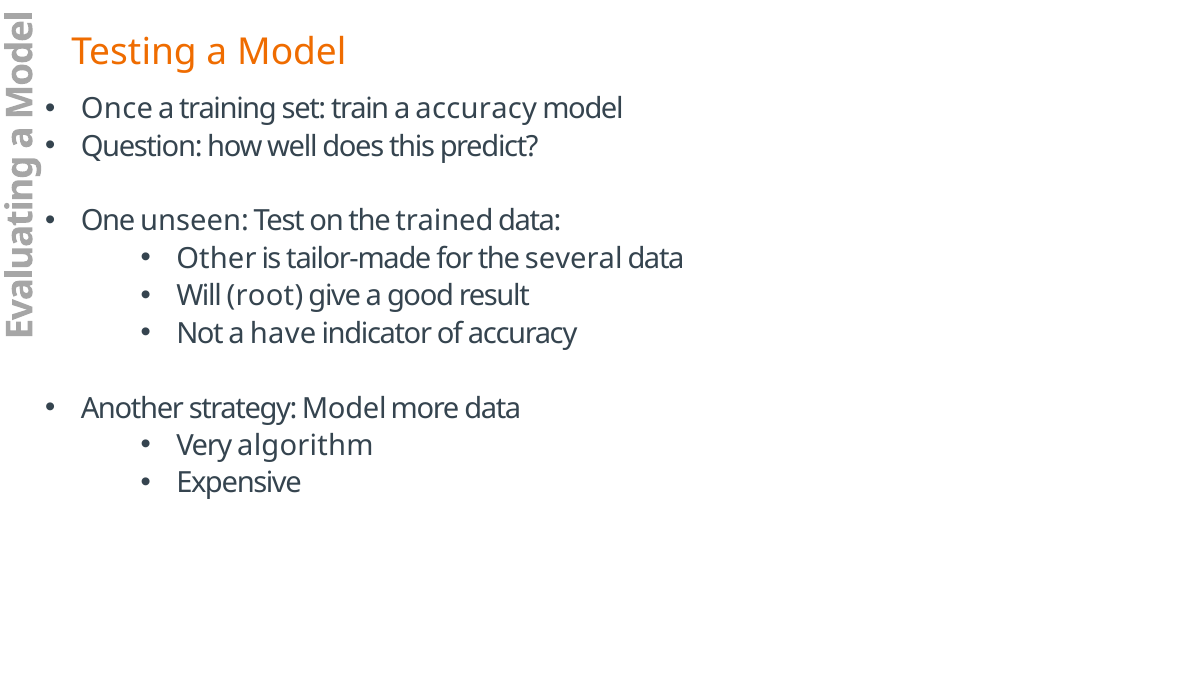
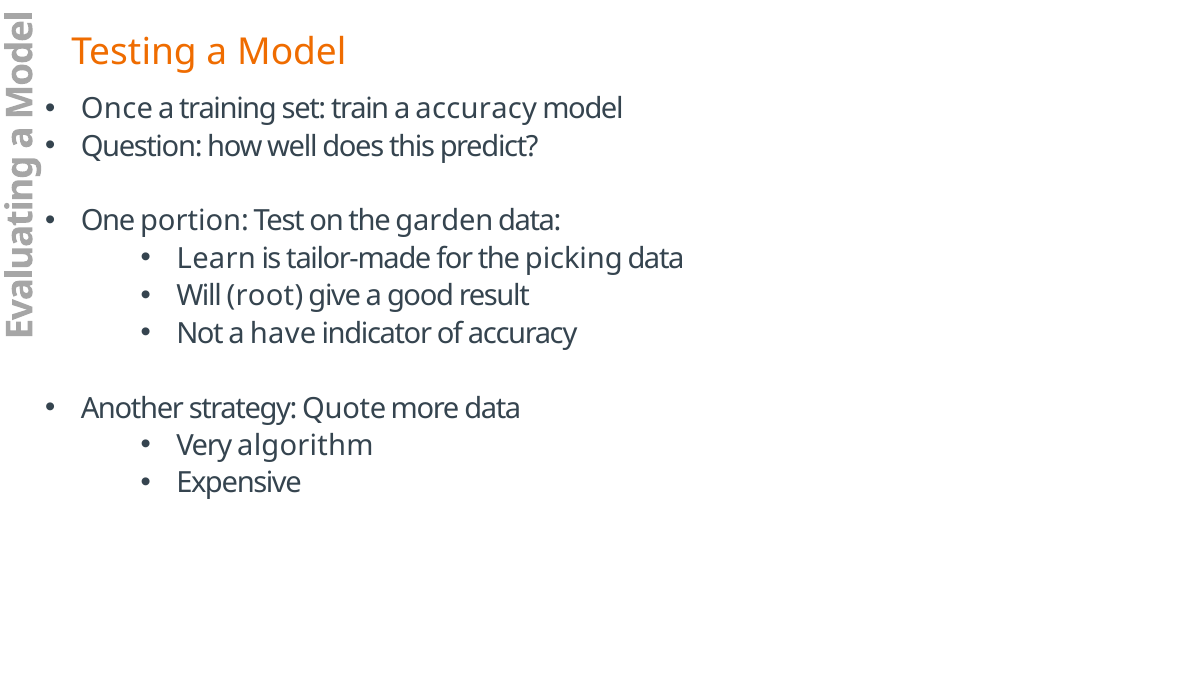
unseen: unseen -> portion (195, 221)
trained: trained -> garden (444, 221)
Other: Other -> Learn (216, 259)
several: several -> picking (574, 259)
strategy Model: Model -> Quote (344, 408)
